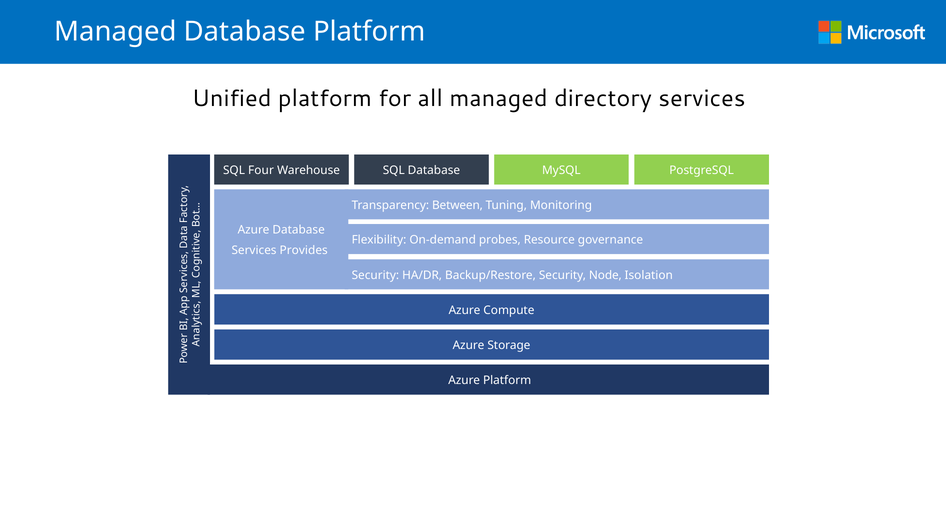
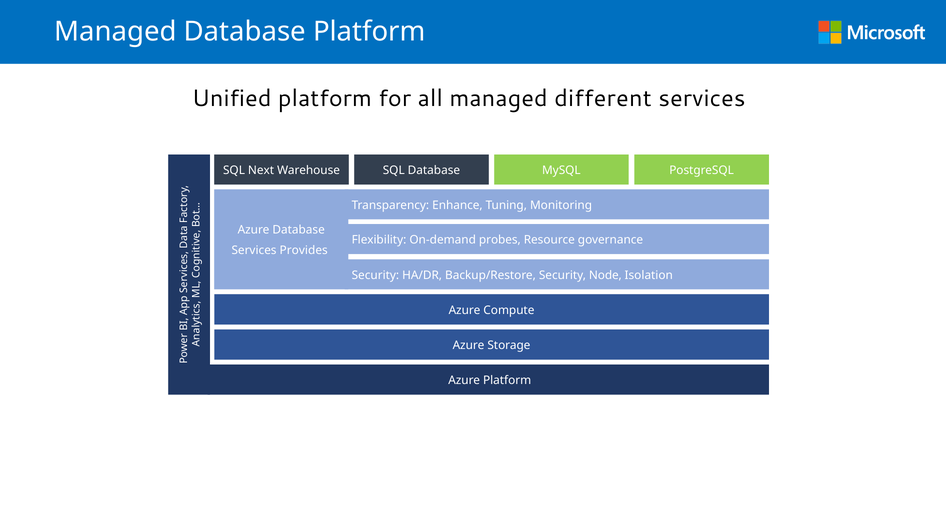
directory: directory -> different (603, 99)
Four: Four -> Next (261, 170)
Between: Between -> Enhance (457, 205)
